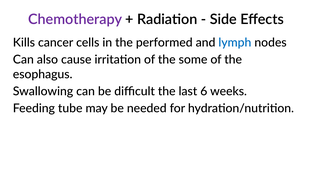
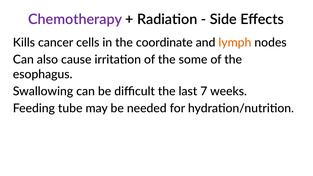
performed: performed -> coordinate (164, 43)
lymph colour: blue -> orange (235, 43)
6: 6 -> 7 (204, 91)
